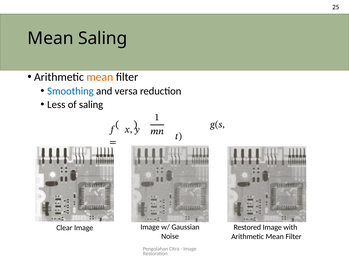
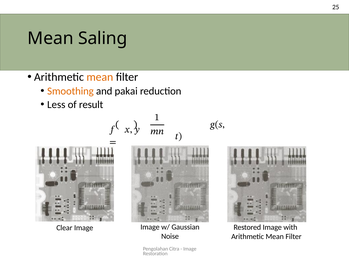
Smoothing colour: blue -> orange (70, 91)
versa: versa -> pakai (126, 91)
of saling: saling -> result (91, 105)
